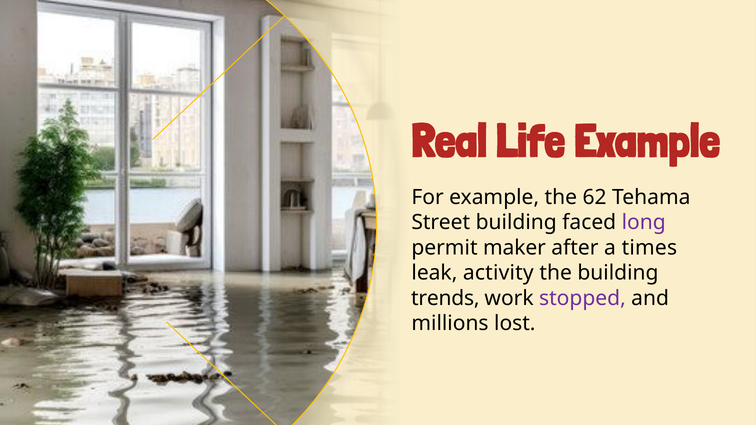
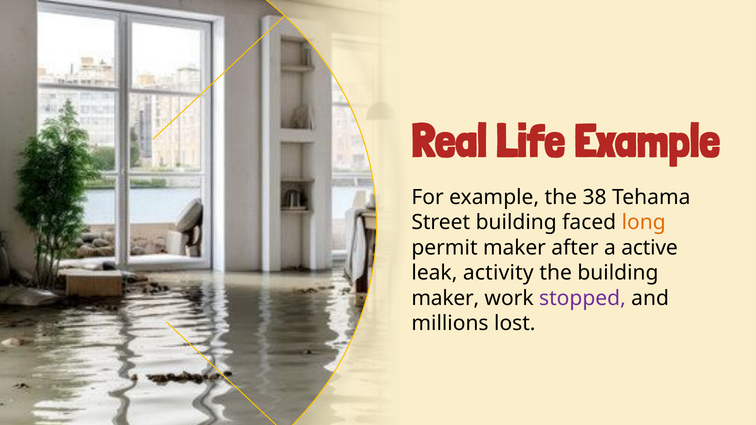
62: 62 -> 38 (595, 197)
long colour: purple -> orange (644, 223)
times: times -> active (650, 248)
trends: trends -> maker (445, 298)
